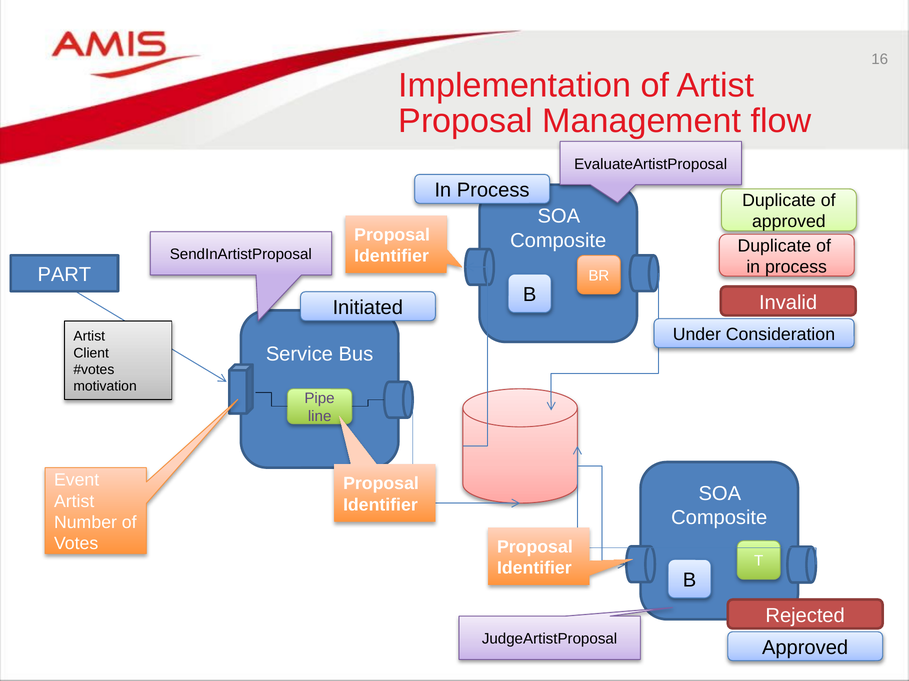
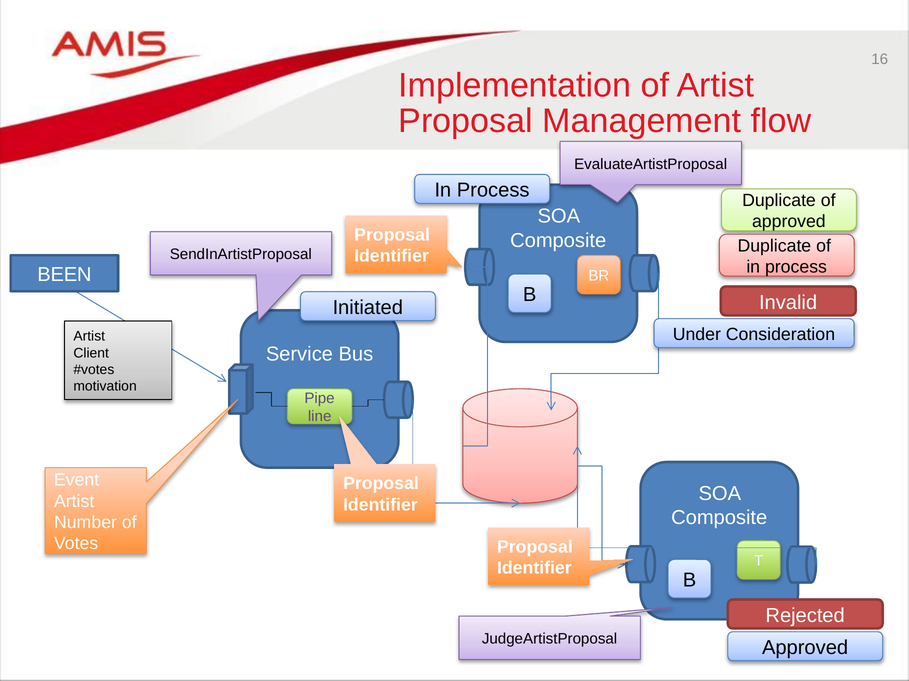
PART: PART -> BEEN (64, 275)
